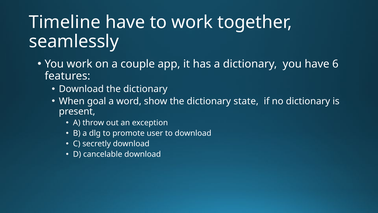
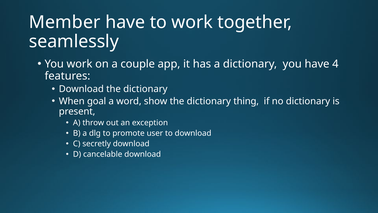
Timeline: Timeline -> Member (65, 22)
6: 6 -> 4 (335, 64)
state: state -> thing (246, 101)
